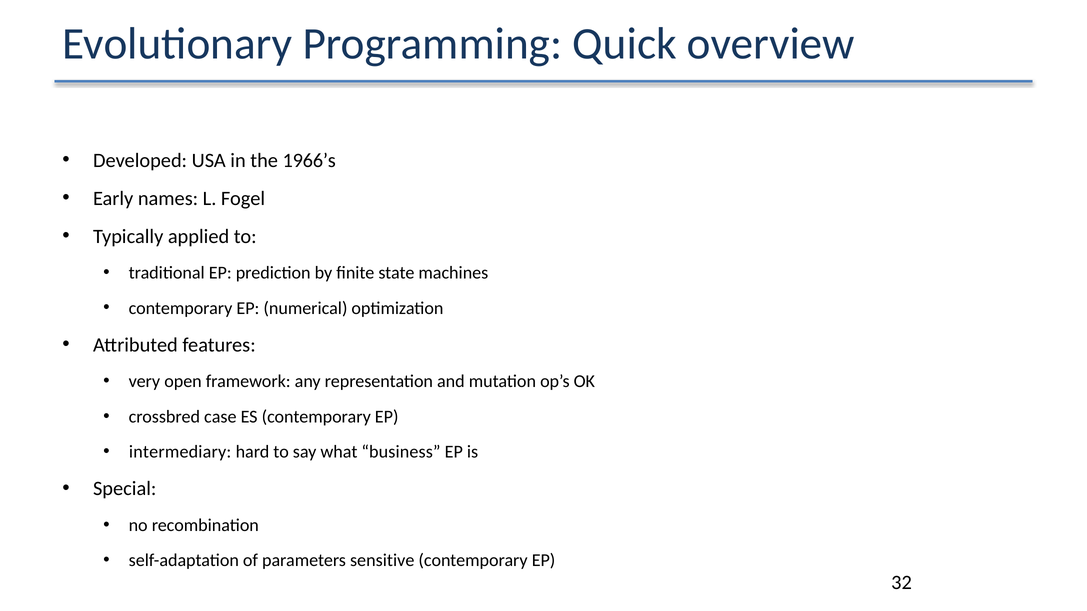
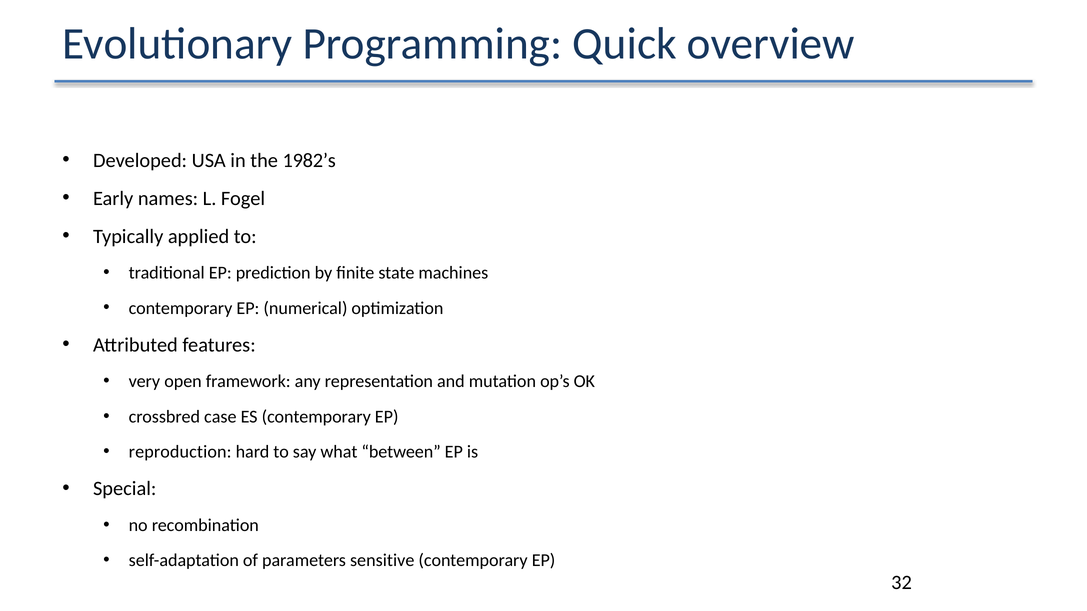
1966’s: 1966’s -> 1982’s (309, 160)
intermediary: intermediary -> reproduction (180, 452)
business: business -> between (401, 452)
